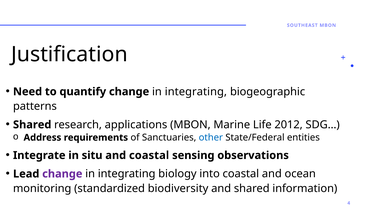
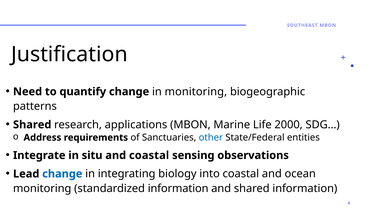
quantify change in integrating: integrating -> monitoring (196, 92)
2012: 2012 -> 2000 (289, 125)
change colour: purple -> blue (62, 174)
standardized biodiversity: biodiversity -> information (178, 189)
